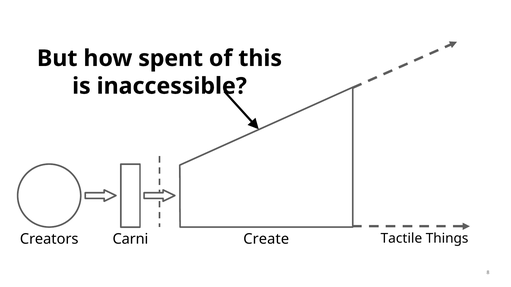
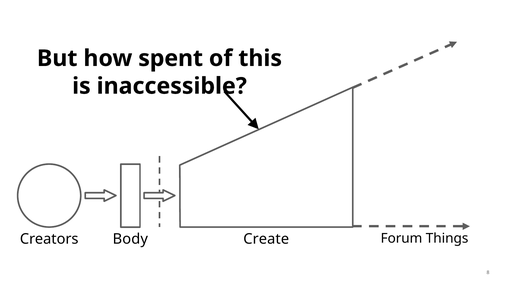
Tactile: Tactile -> Forum (401, 239)
Carni: Carni -> Body (130, 239)
